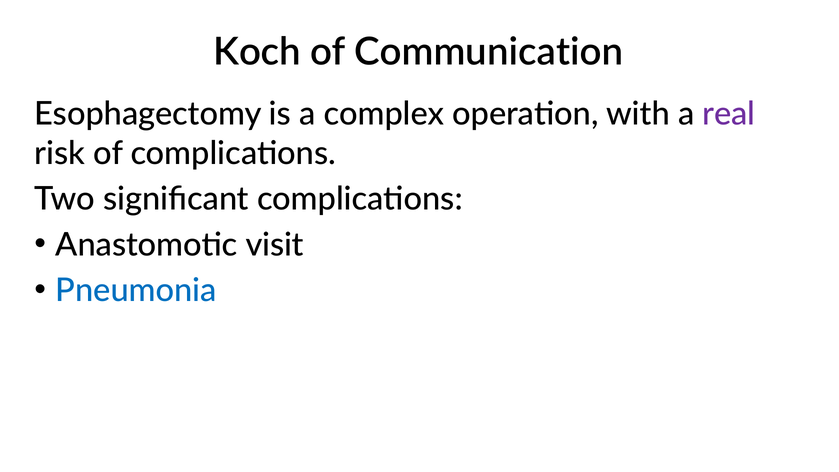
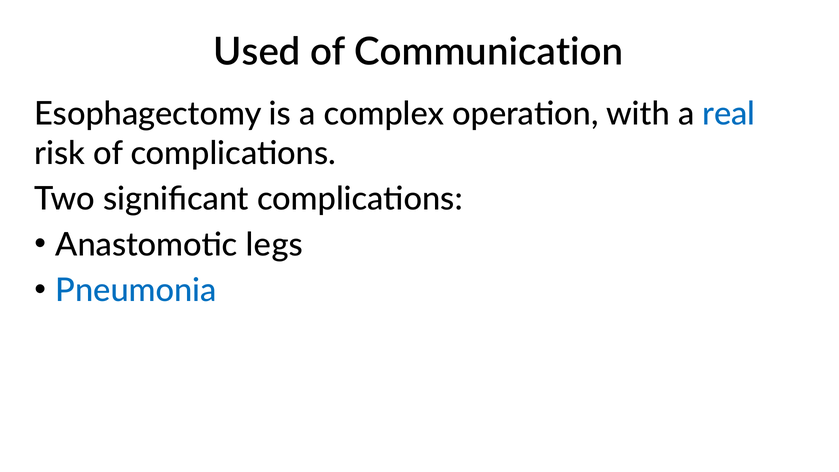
Koch: Koch -> Used (257, 52)
real colour: purple -> blue (729, 114)
visit: visit -> legs (274, 245)
